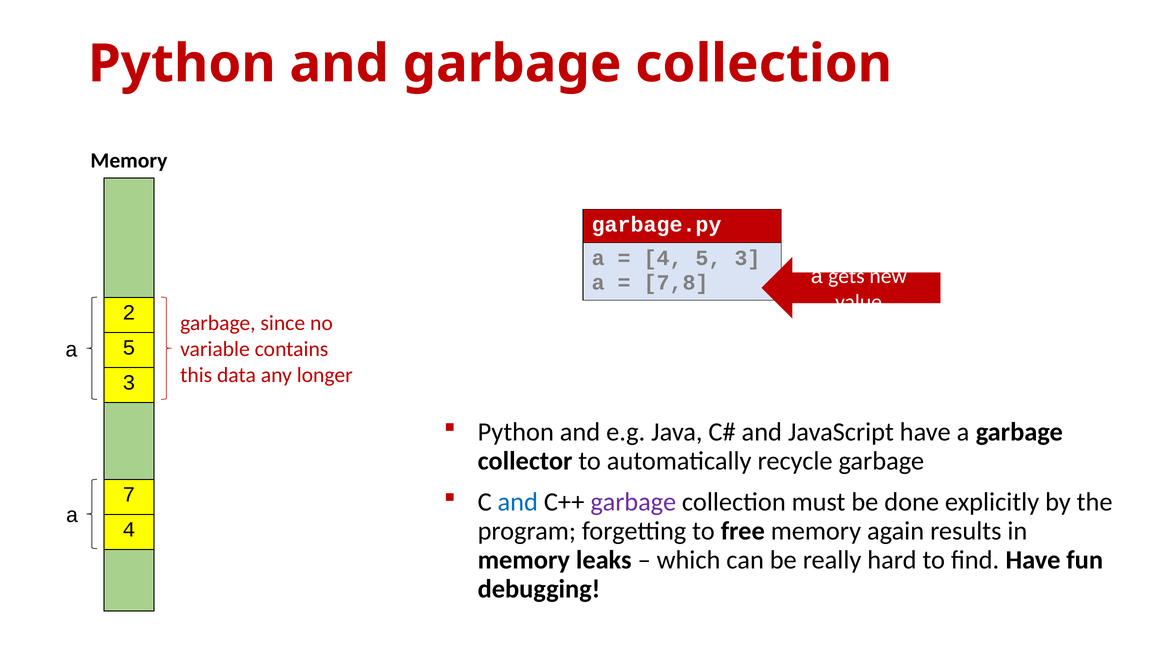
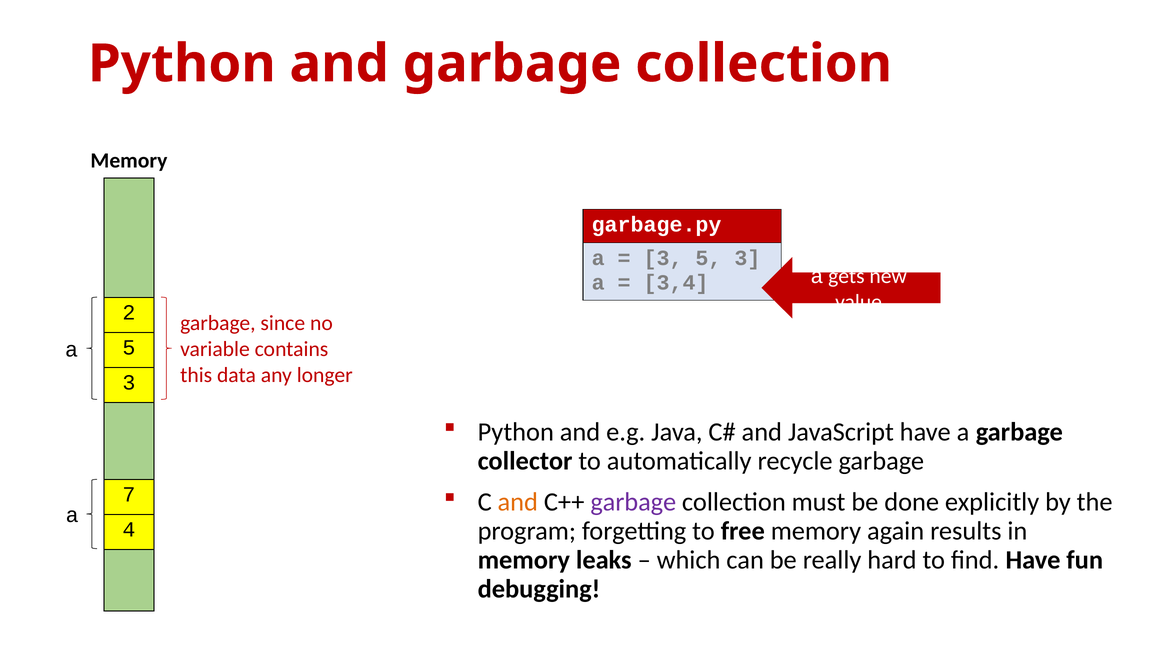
4: 4 -> 3 (663, 258)
7,8: 7,8 -> 3,4 (676, 282)
and colour: blue -> orange (518, 502)
